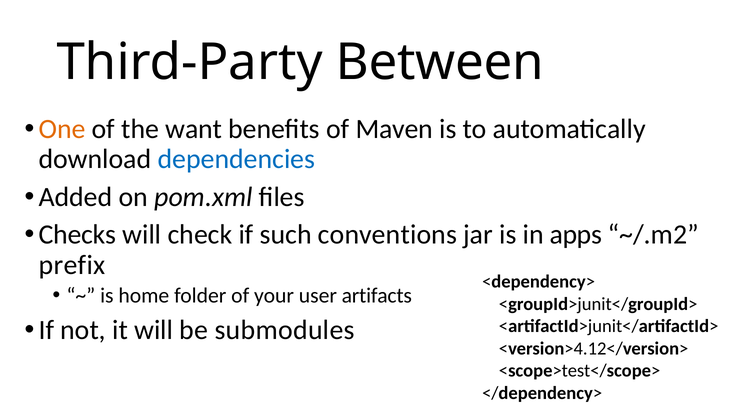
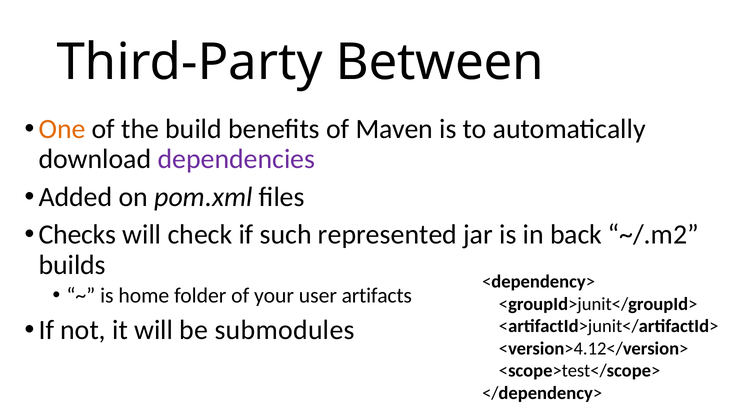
want: want -> build (194, 129)
dependencies colour: blue -> purple (236, 159)
conventions: conventions -> represented (387, 235)
apps: apps -> back (576, 235)
prefix: prefix -> builds (72, 265)
